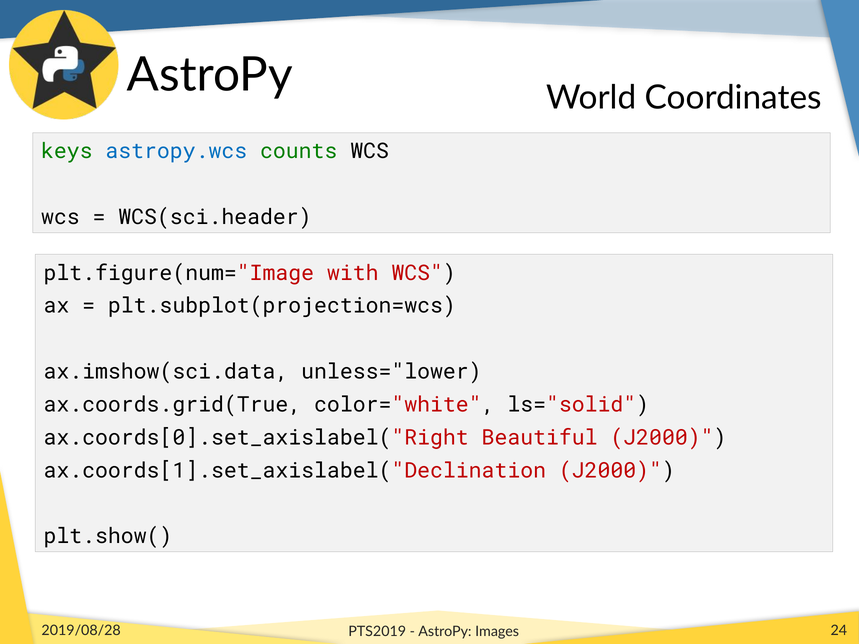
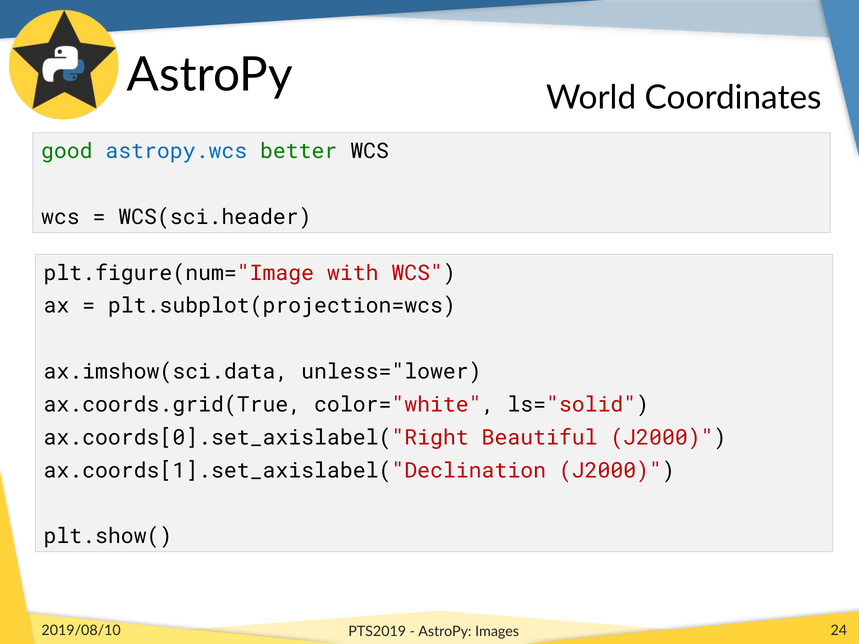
keys: keys -> good (67, 151)
counts: counts -> better (299, 151)
2019/08/28: 2019/08/28 -> 2019/08/10 (81, 631)
